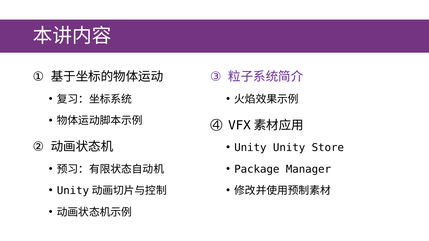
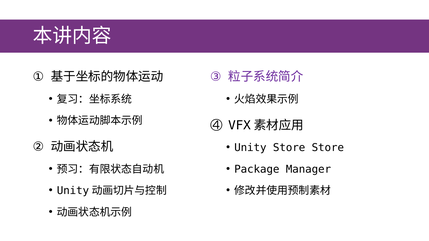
Unity Unity: Unity -> Store (289, 148)
